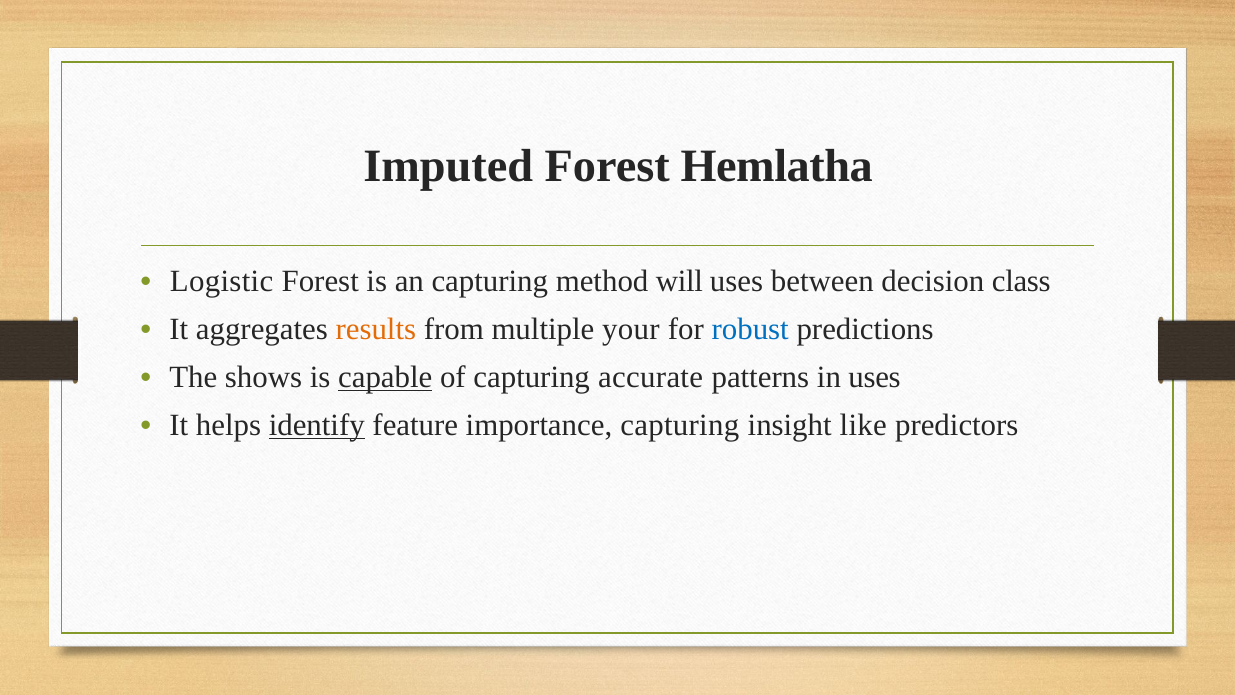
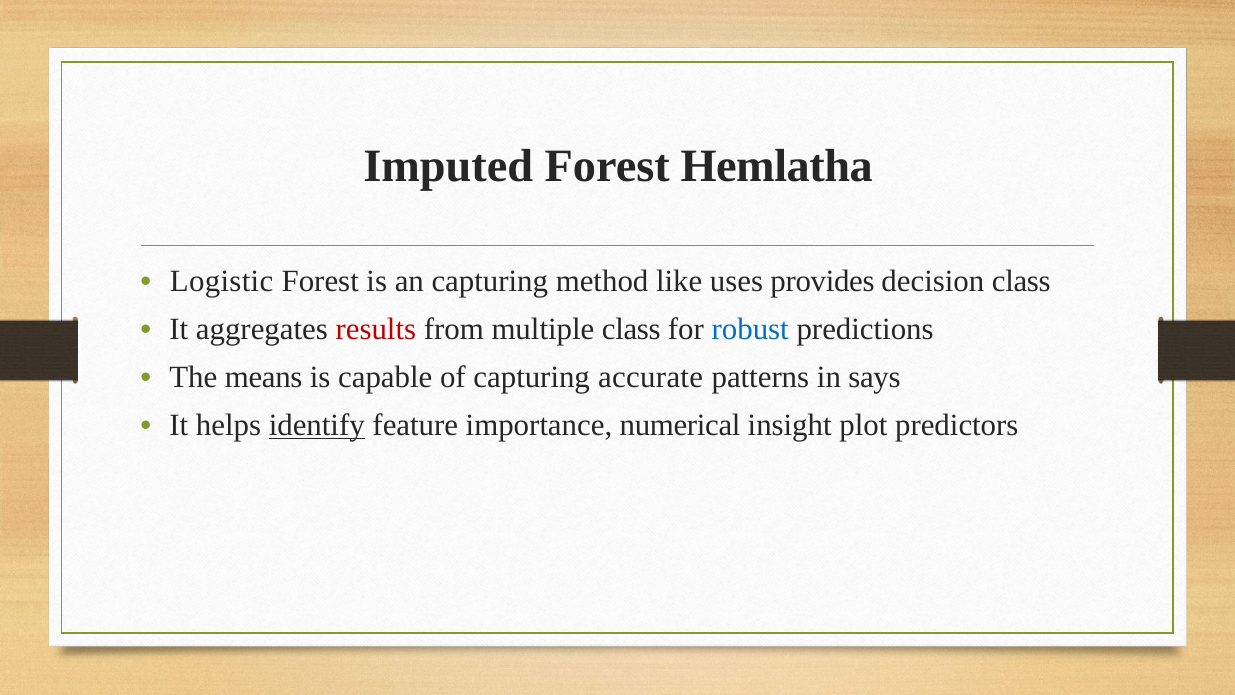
will: will -> like (679, 281)
between: between -> provides (822, 281)
results colour: orange -> red (376, 329)
multiple your: your -> class (631, 329)
shows: shows -> means (264, 377)
capable underline: present -> none (385, 377)
in uses: uses -> says (875, 377)
importance capturing: capturing -> numerical (680, 425)
like: like -> plot (863, 425)
